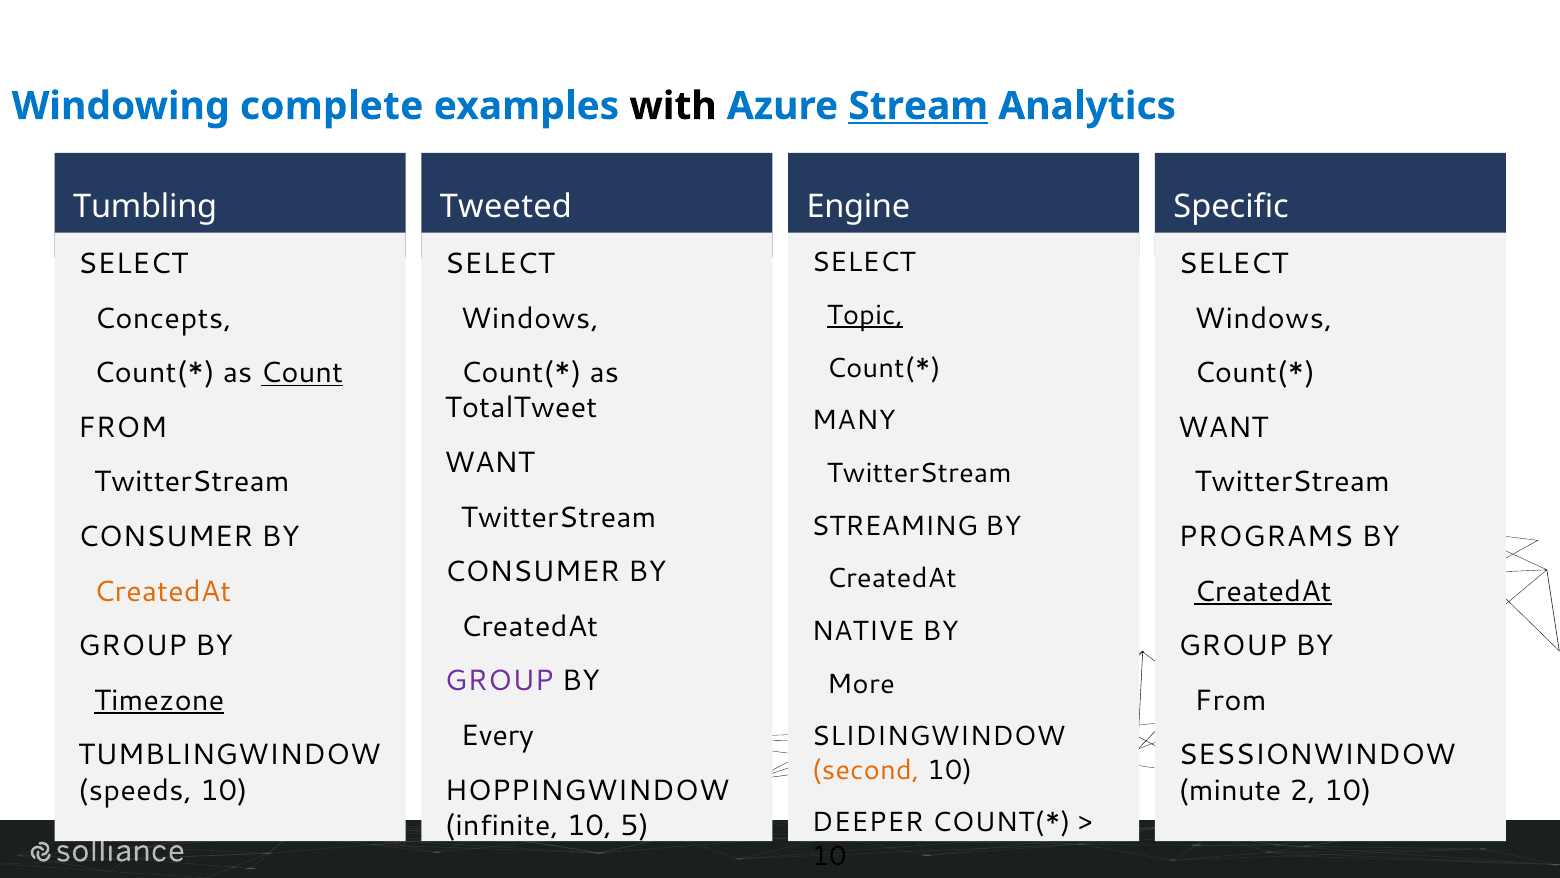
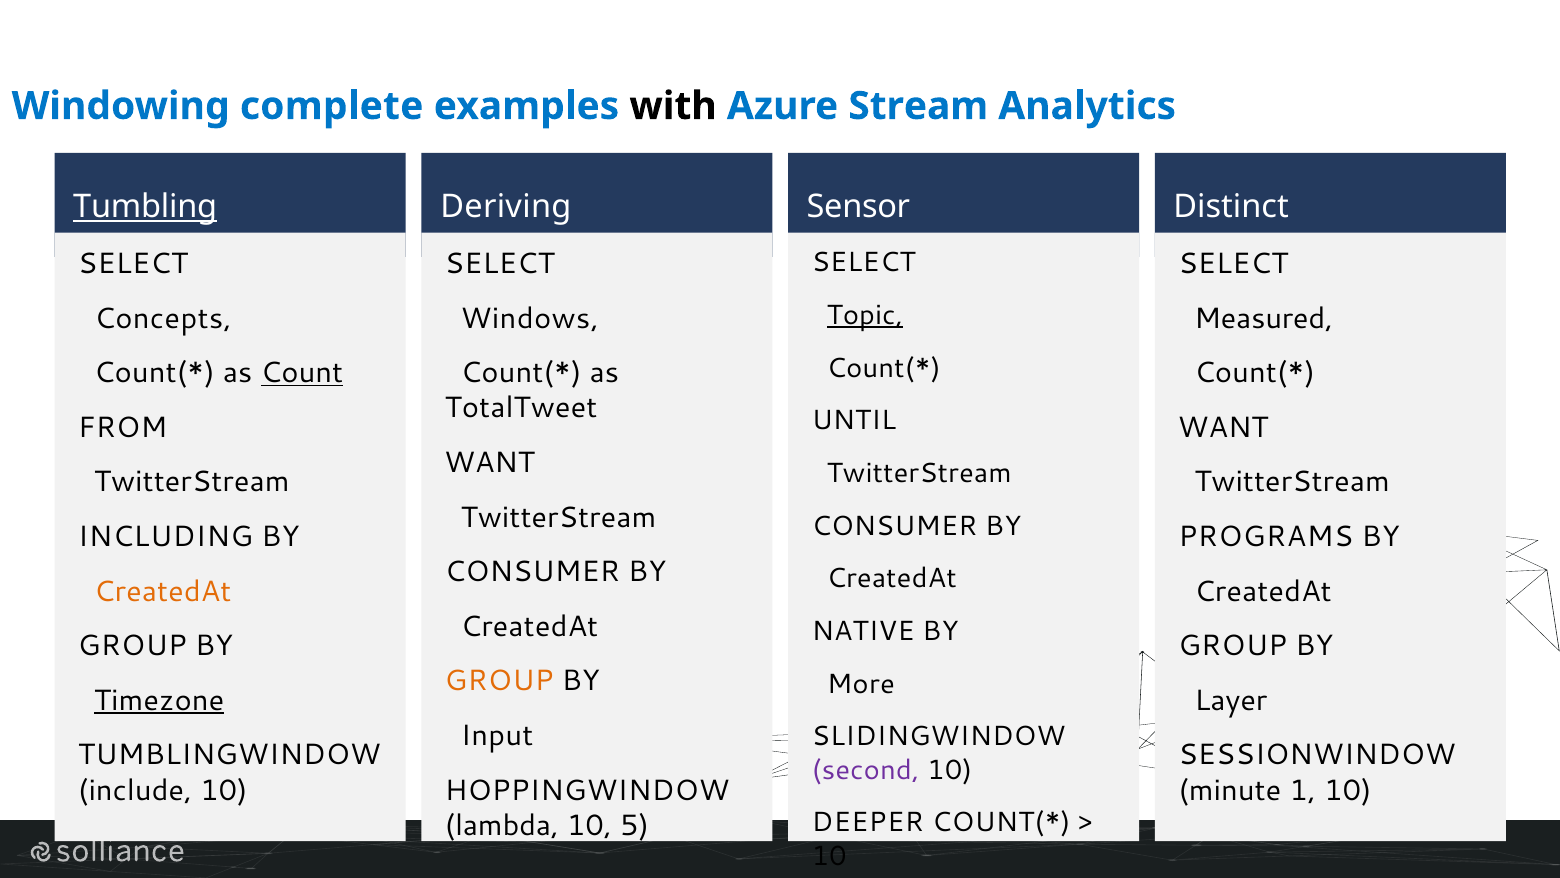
Stream underline: present -> none (918, 106)
Tumbling underline: none -> present (145, 207)
Tweeted: Tweeted -> Deriving (506, 207)
Engine: Engine -> Sensor (858, 207)
Specific: Specific -> Distinct (1231, 207)
Windows: Windows -> Measured (1264, 318)
MANY: MANY -> UNTIL (854, 421)
STREAMING: STREAMING -> CONSUMER (894, 526)
CONSUMER: CONSUMER -> INCLUDING (165, 537)
CreatedAt underline: present -> none (1263, 591)
GROUP colour: purple -> orange (499, 681)
From: From -> Layer (1231, 700)
Every: Every -> Input (497, 735)
second colour: orange -> purple (866, 770)
speeds: speeds -> include (135, 790)
2: 2 -> 1 (1303, 790)
infinite: infinite -> lambda (502, 825)
